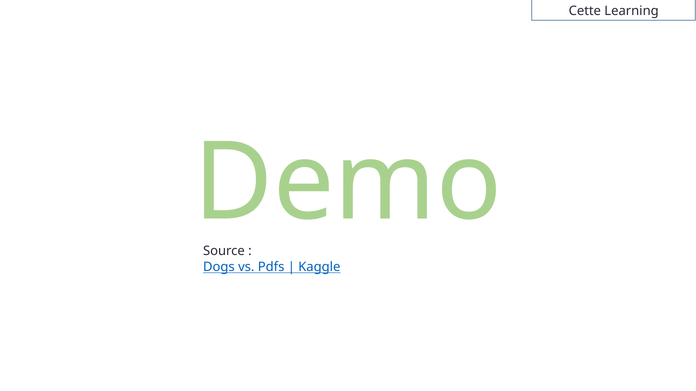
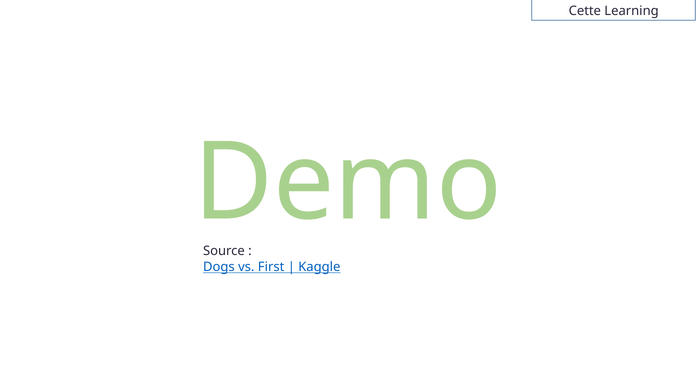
Pdfs: Pdfs -> First (271, 267)
